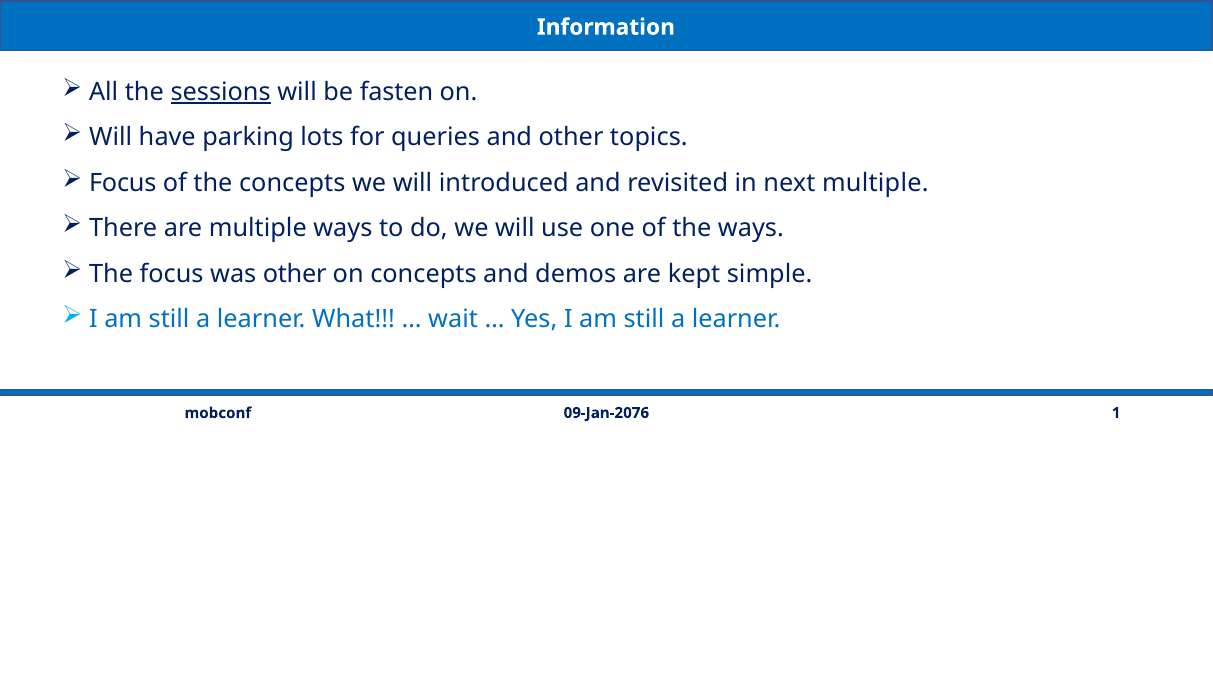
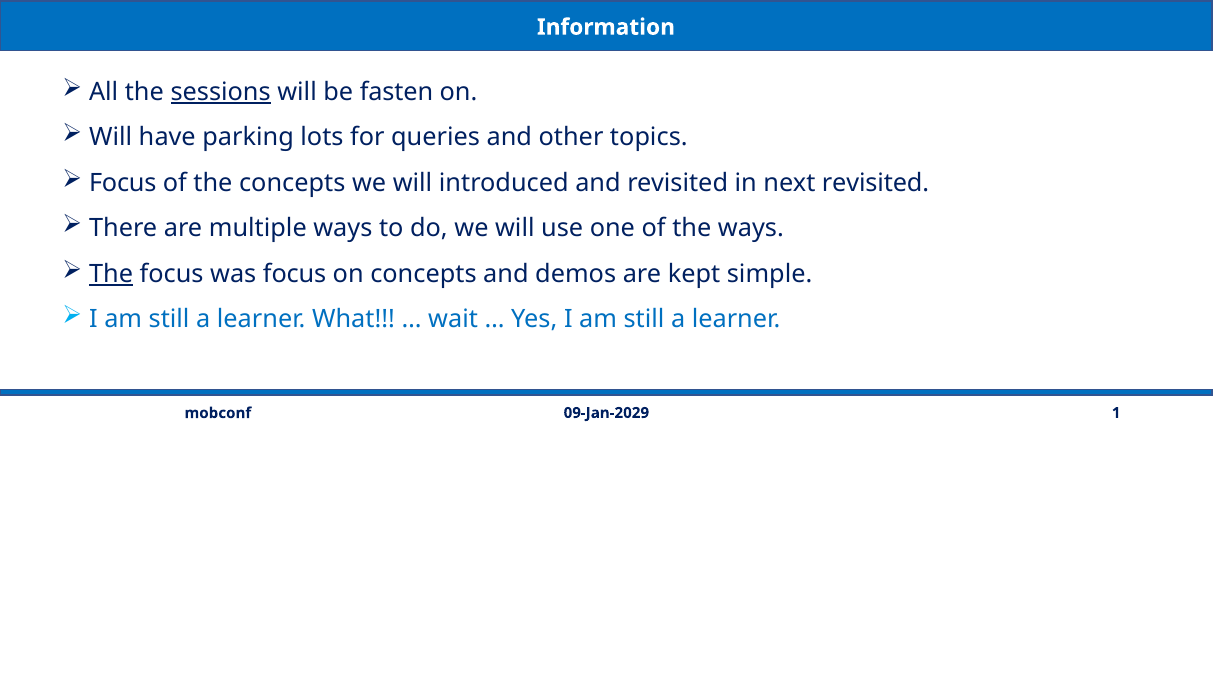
next multiple: multiple -> revisited (875, 183)
The underline: none -> present (111, 274)
was other: other -> focus (295, 274)
09-Jan-2076: 09-Jan-2076 -> 09-Jan-2029 (606, 413)
